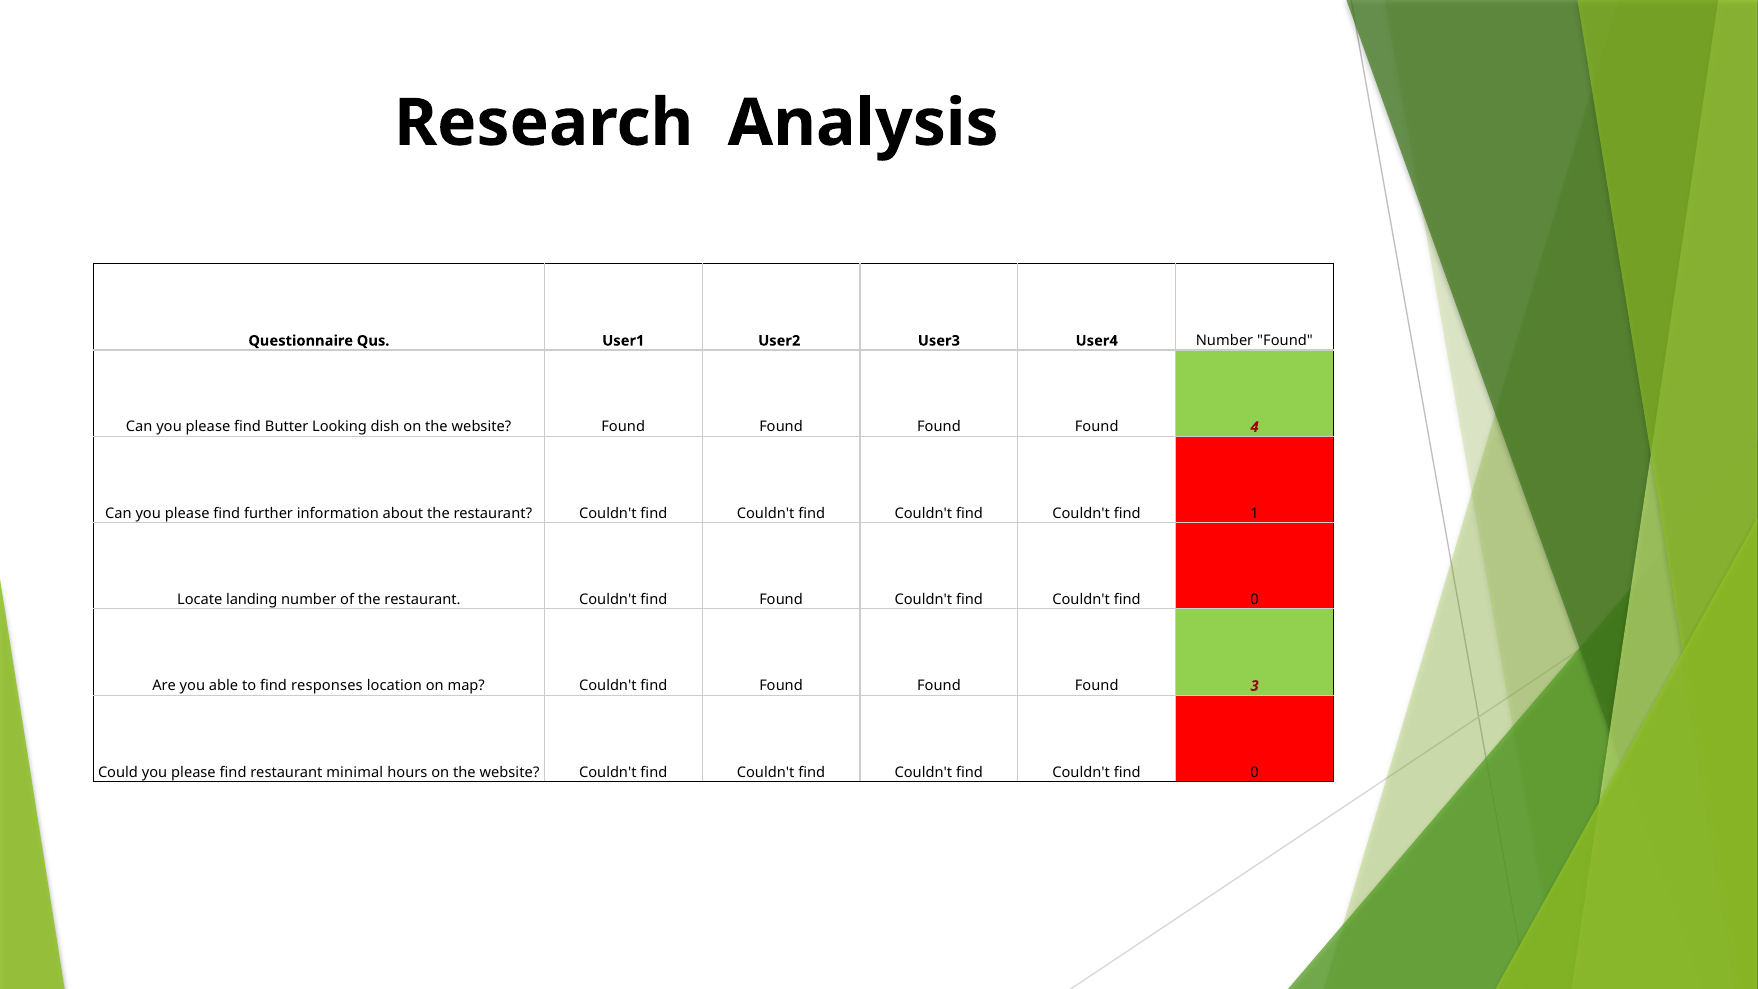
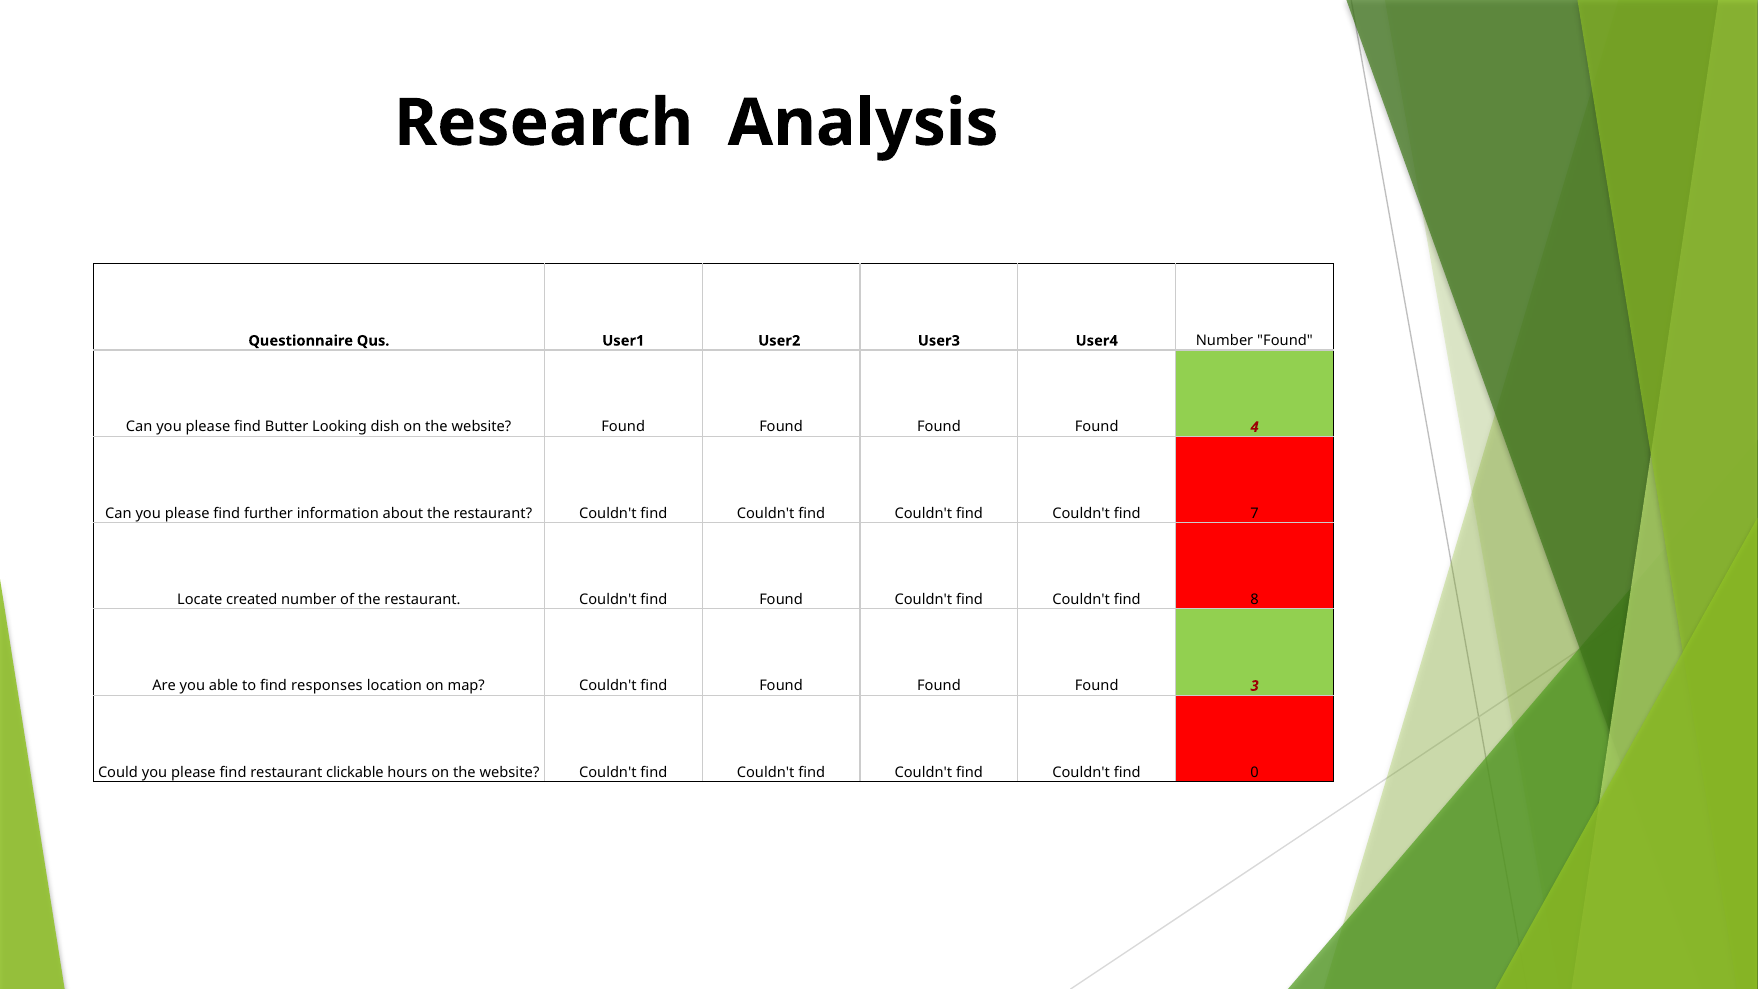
1: 1 -> 7 (1255, 513)
landing: landing -> created (252, 600)
0: 0 -> 8 (1255, 600)
minimal: minimal -> clickable (355, 772)
